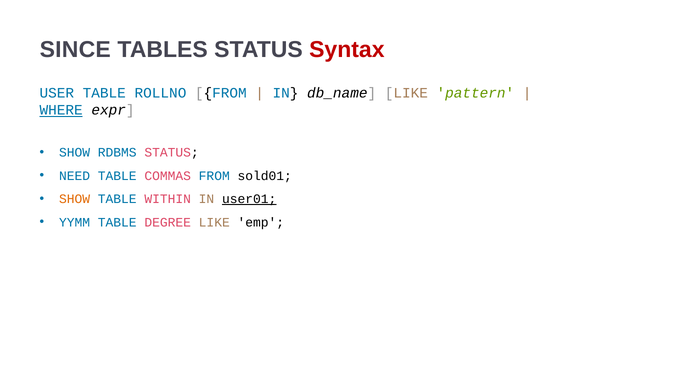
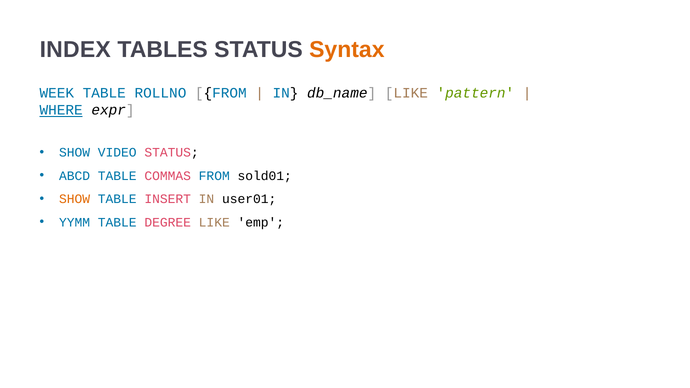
SINCE: SINCE -> INDEX (75, 50)
Syntax colour: red -> orange (347, 50)
USER: USER -> WEEK (57, 93)
RDBMS: RDBMS -> VIDEO (117, 153)
NEED: NEED -> ABCD (75, 176)
WITHIN: WITHIN -> INSERT (168, 199)
user01 underline: present -> none (249, 199)
